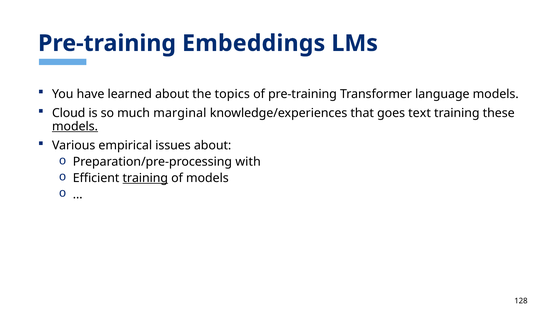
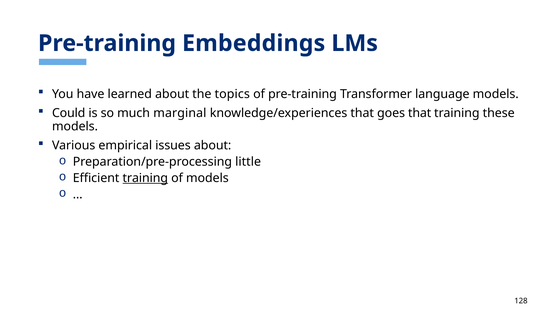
Cloud: Cloud -> Could (69, 113)
goes text: text -> that (420, 113)
models underline: present -> none (75, 127)
with: with -> little (248, 162)
